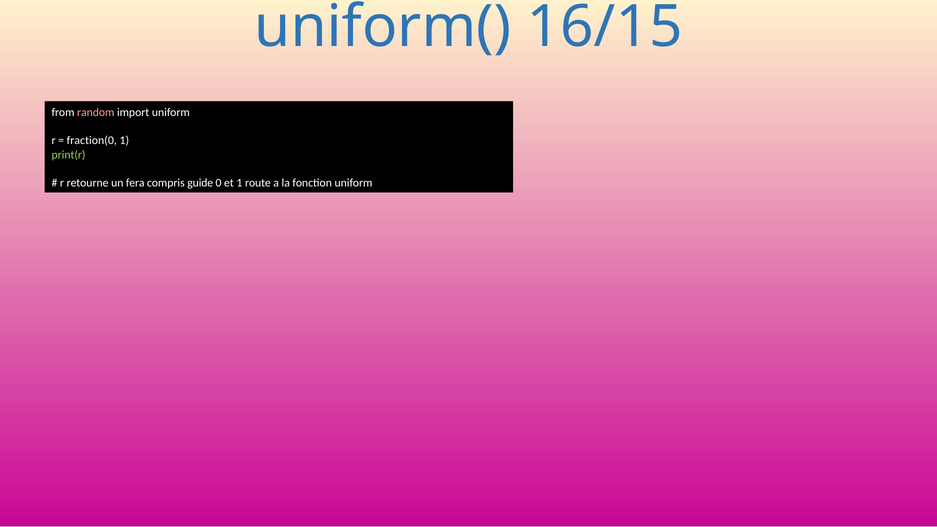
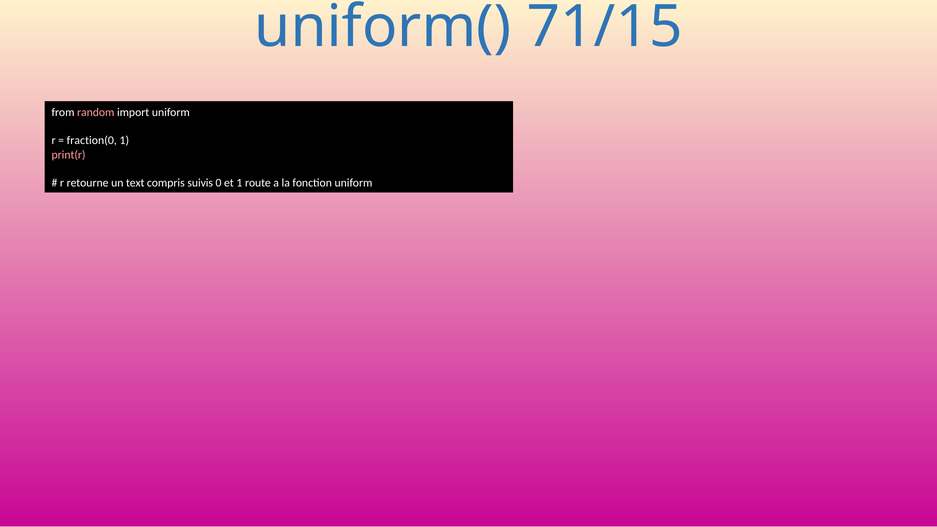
16/15: 16/15 -> 71/15 (605, 27)
print(r colour: light green -> pink (69, 155)
fera: fera -> text (135, 183)
guide: guide -> suivis (200, 183)
